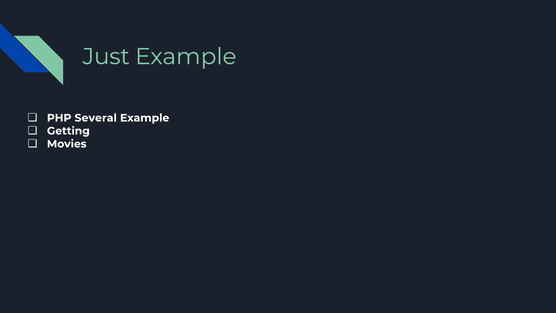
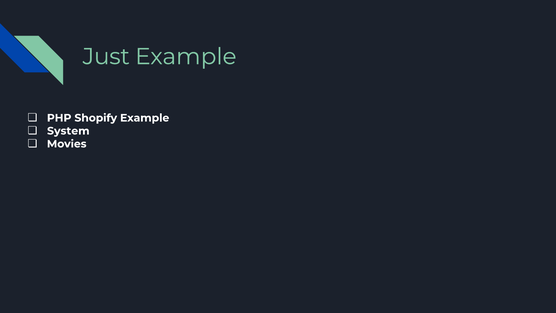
Several: Several -> Shopify (96, 118)
Getting: Getting -> System (68, 131)
